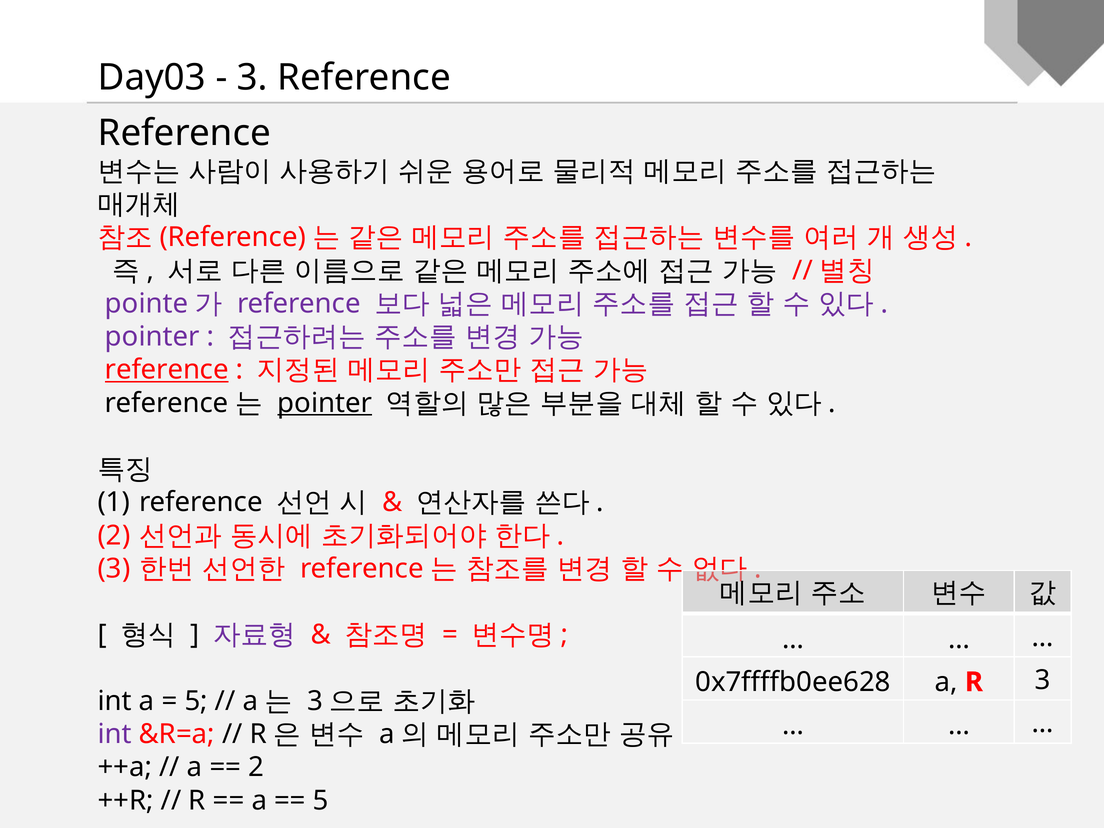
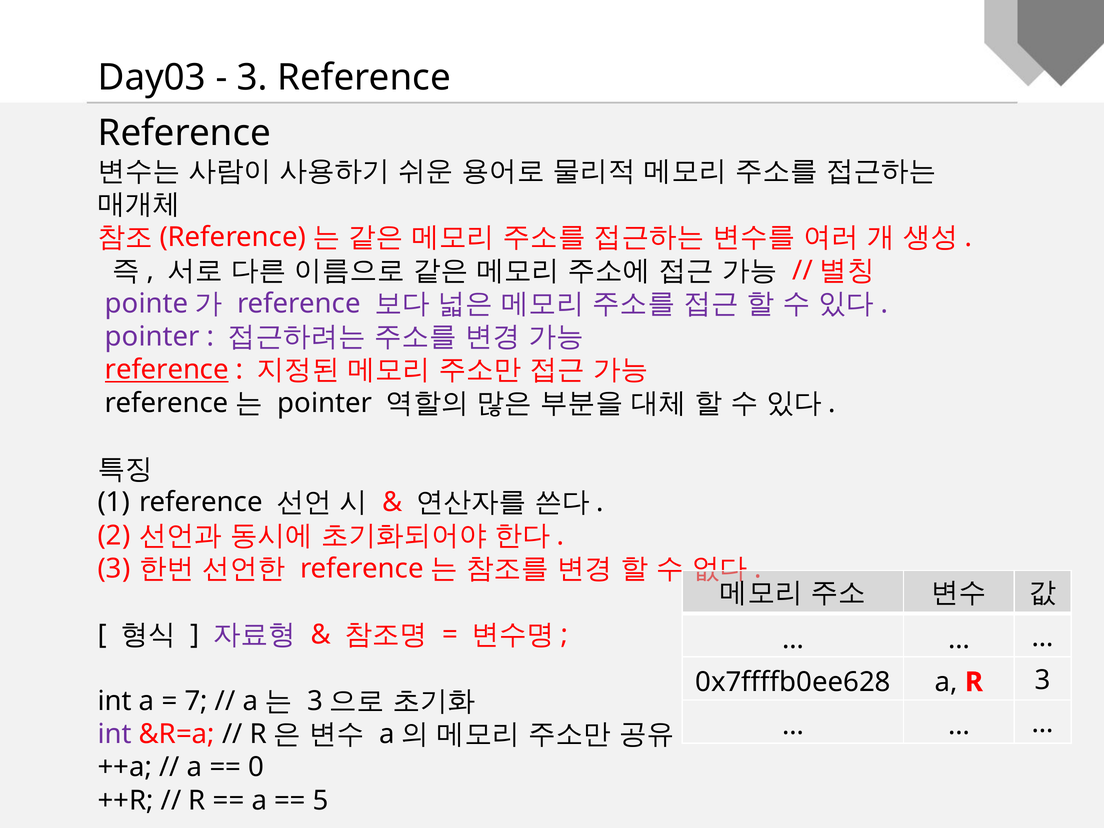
pointer underline: present -> none (325, 403)
5: 5 -> 7 (196, 701)
2: 2 -> 0 (256, 767)
